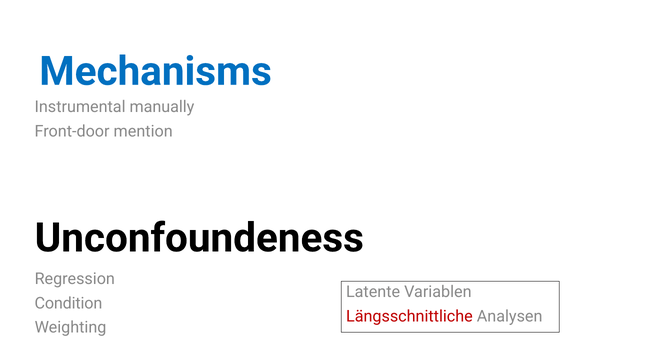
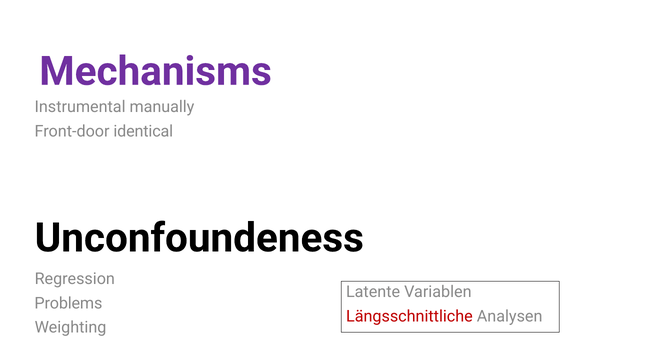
Mechanisms colour: blue -> purple (156, 71)
mention: mention -> identical (143, 131)
Condition: Condition -> Problems (68, 303)
